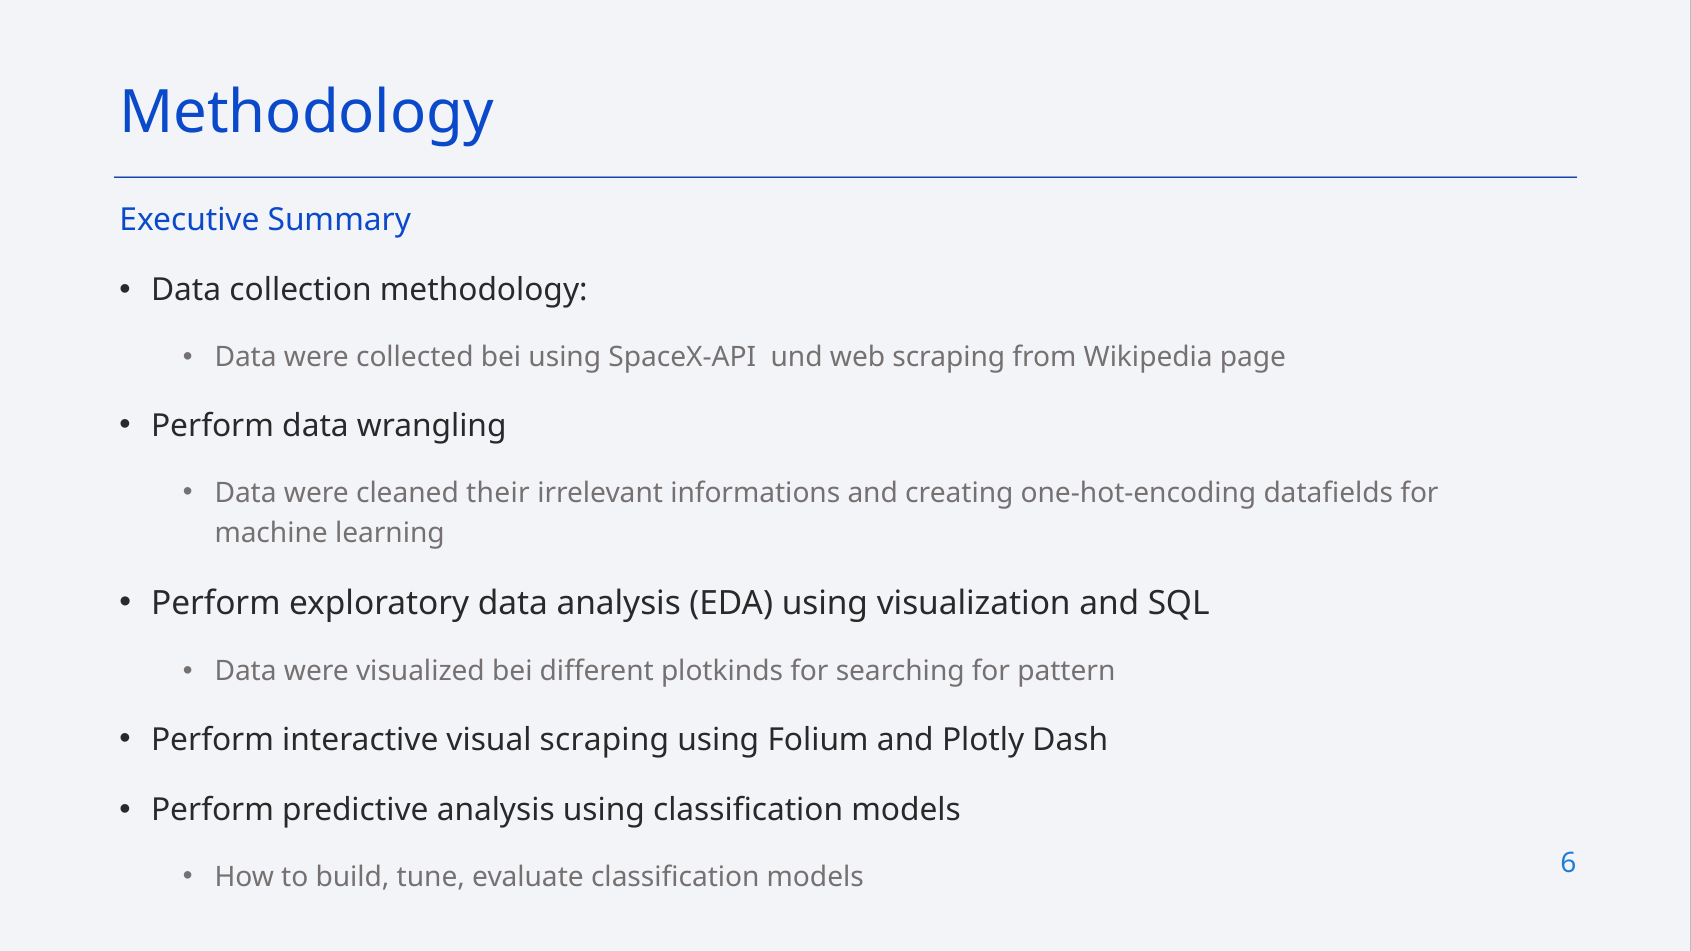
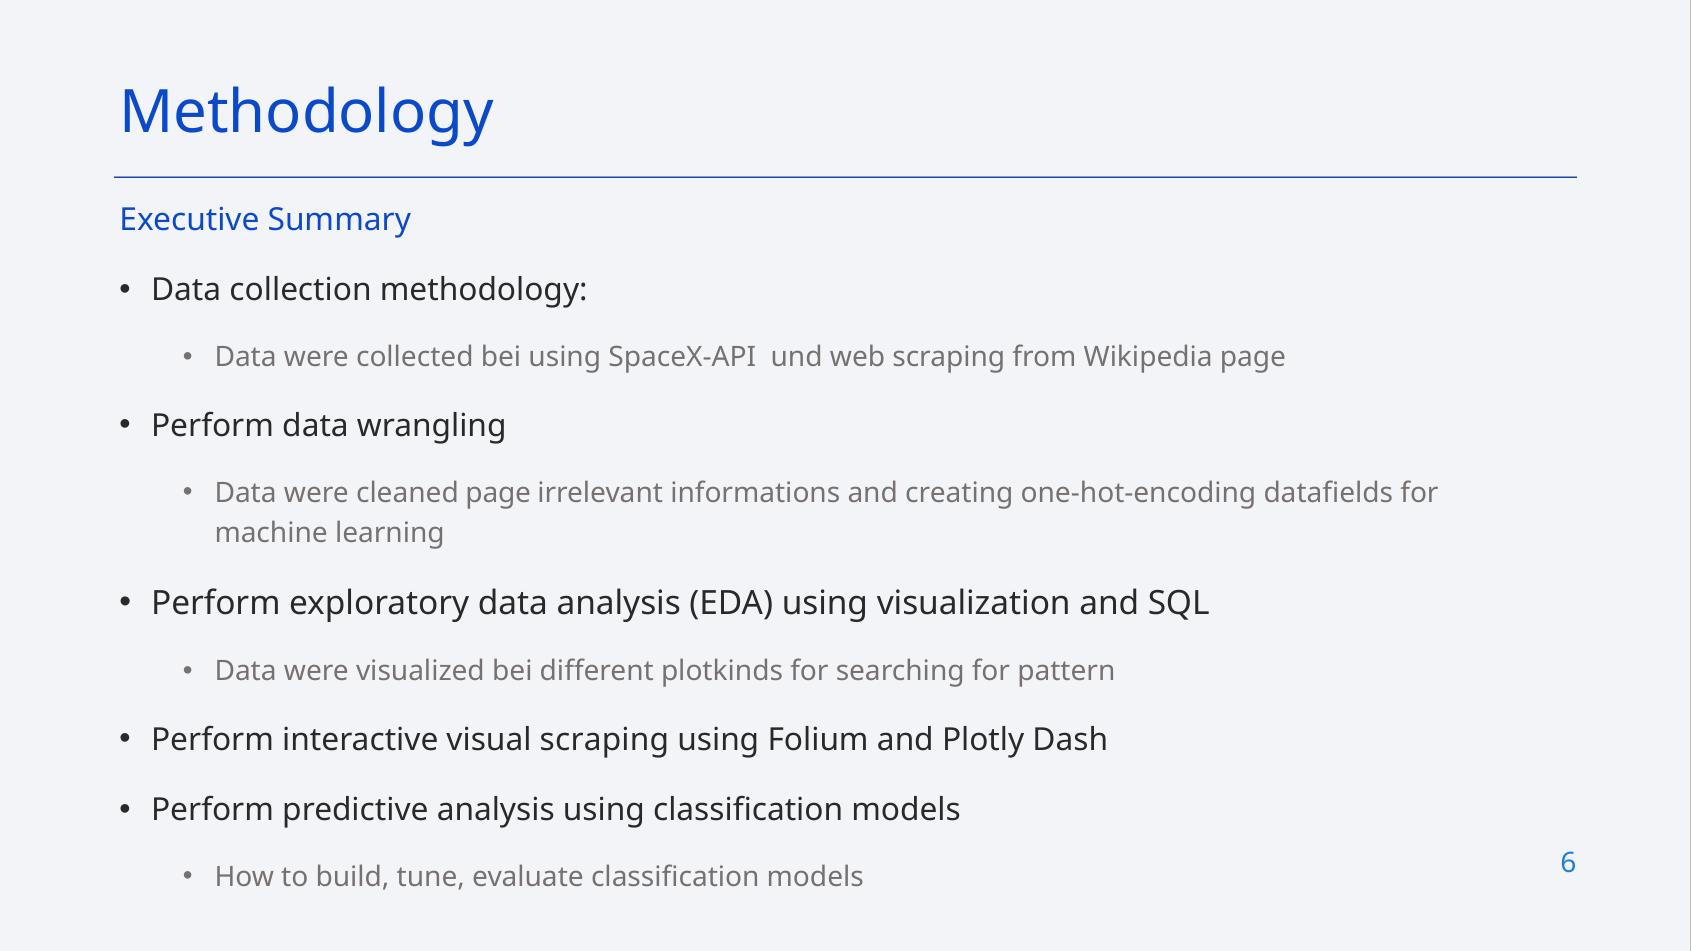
cleaned their: their -> page (498, 493)
